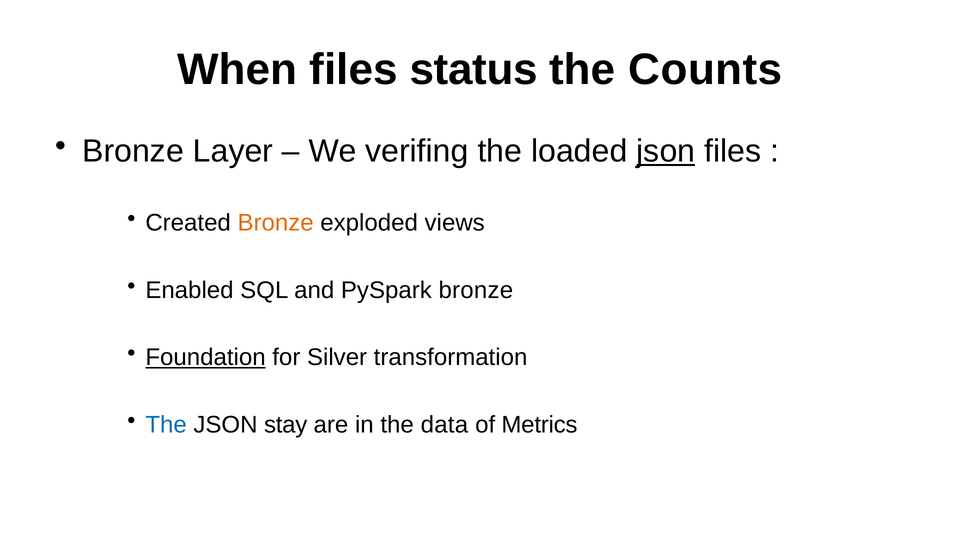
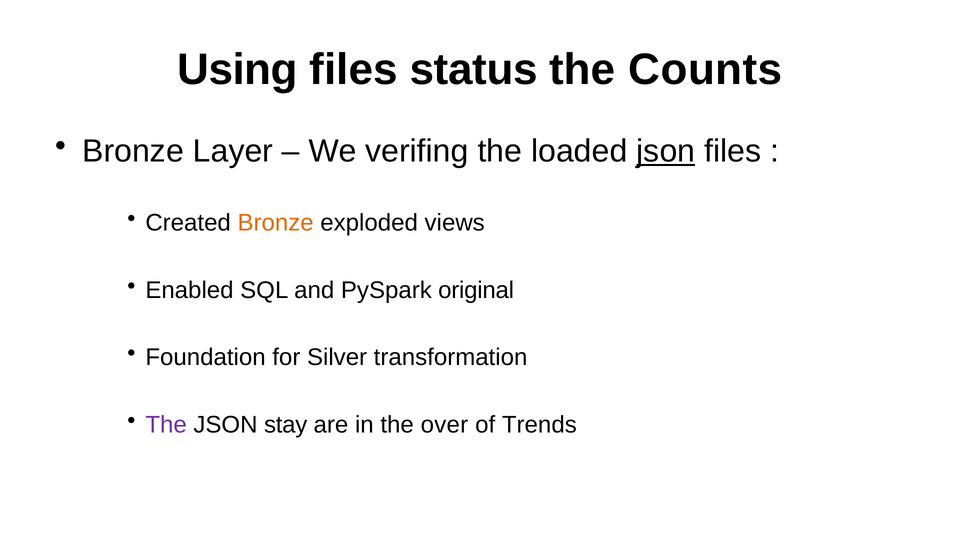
When: When -> Using (237, 70)
PySpark bronze: bronze -> original (476, 290)
Foundation underline: present -> none (206, 358)
The colour: blue -> purple (166, 425)
data: data -> over (444, 425)
Metrics: Metrics -> Trends (539, 425)
